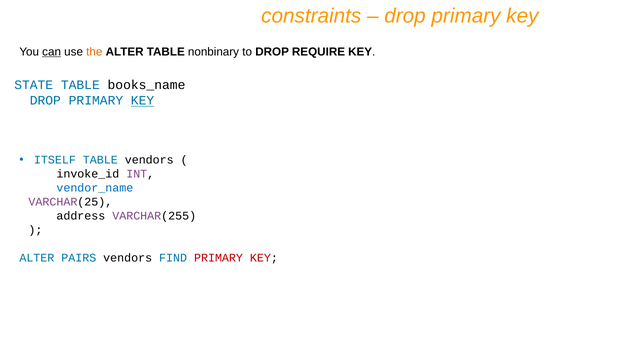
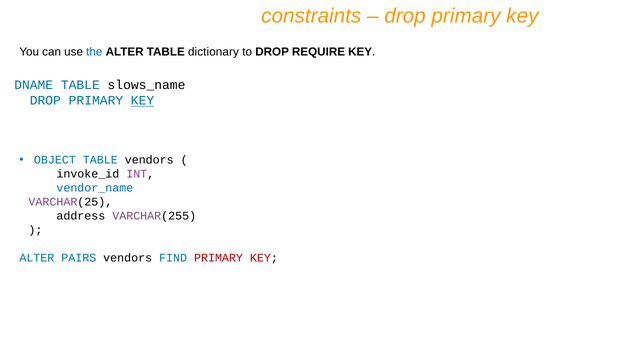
can underline: present -> none (52, 52)
the colour: orange -> blue (94, 52)
nonbinary: nonbinary -> dictionary (213, 52)
STATE: STATE -> DNAME (34, 85)
books_name: books_name -> slows_name (146, 85)
ITSELF: ITSELF -> OBJECT (55, 160)
